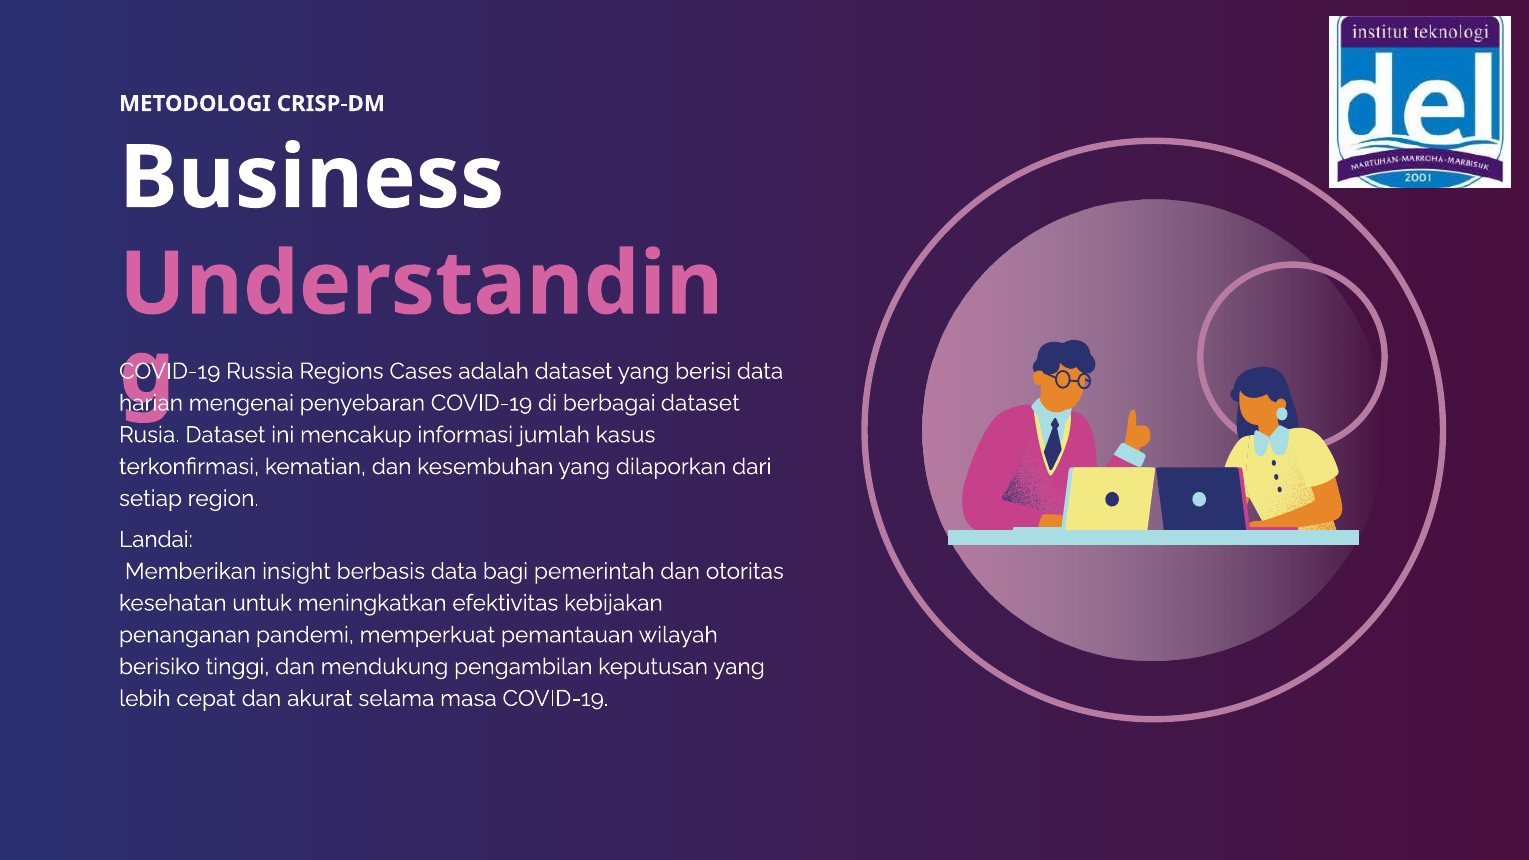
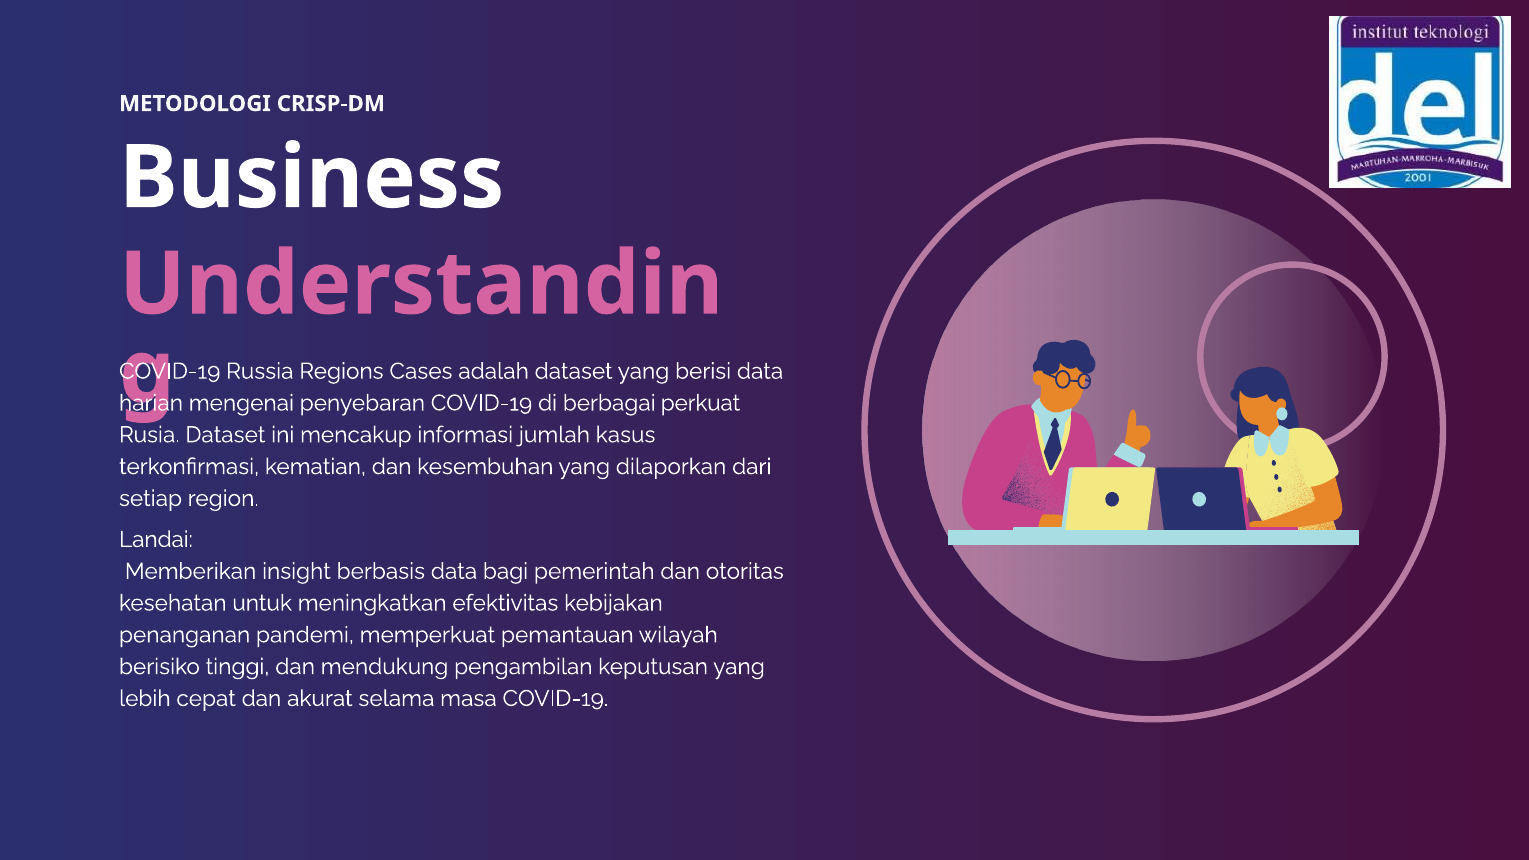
berbagai dataset: dataset -> perkuat (700, 403)
